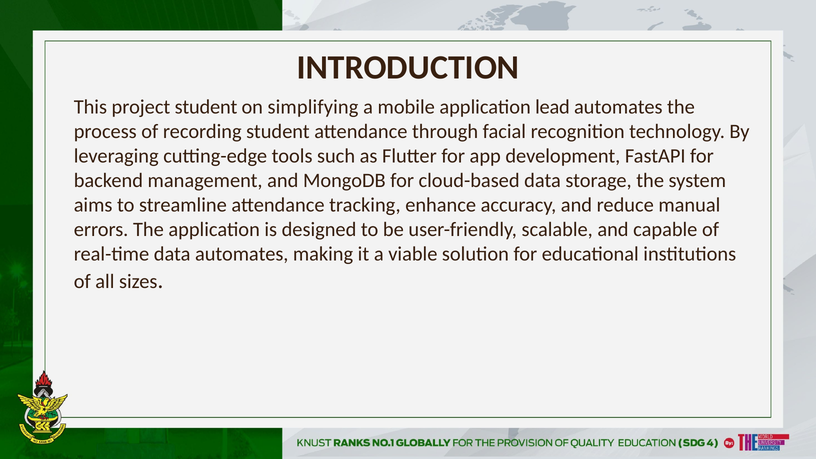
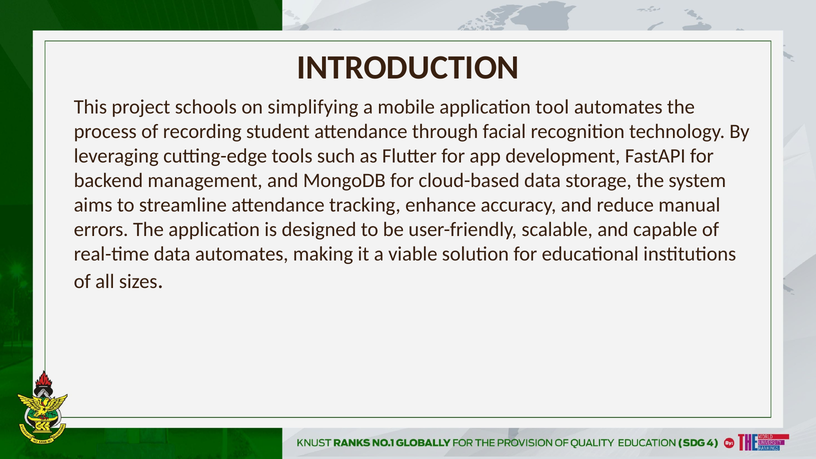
project student: student -> schools (206, 107)
lead: lead -> tool (552, 107)
